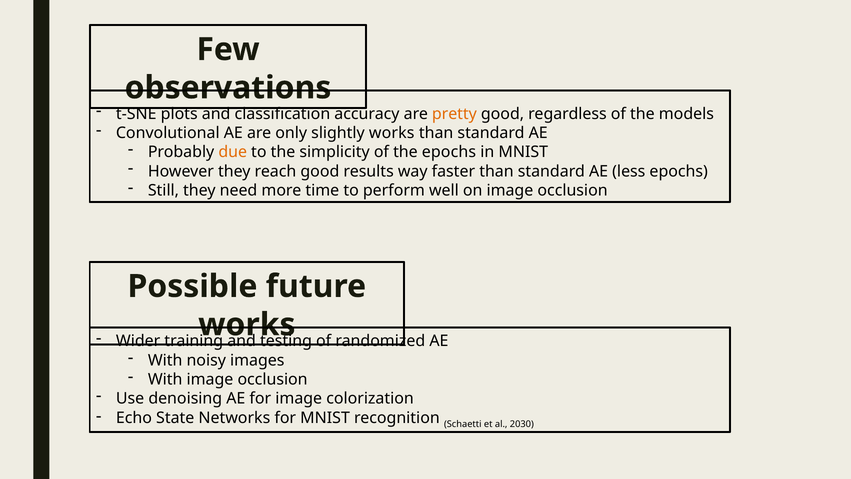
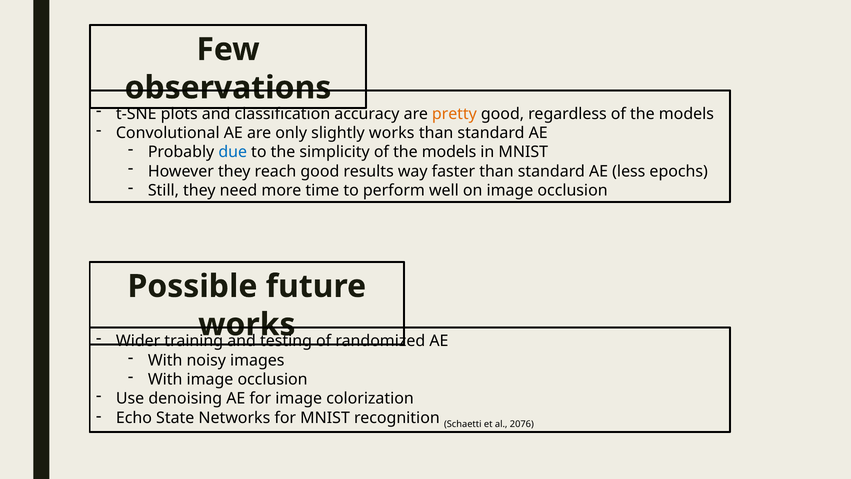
due colour: orange -> blue (233, 152)
simplicity of the epochs: epochs -> models (449, 152)
2030: 2030 -> 2076 (522, 424)
